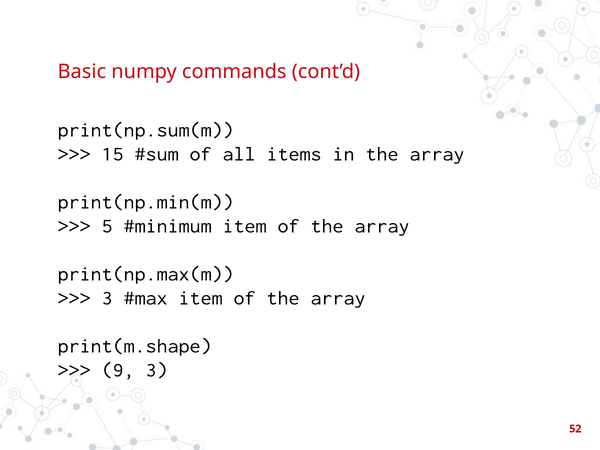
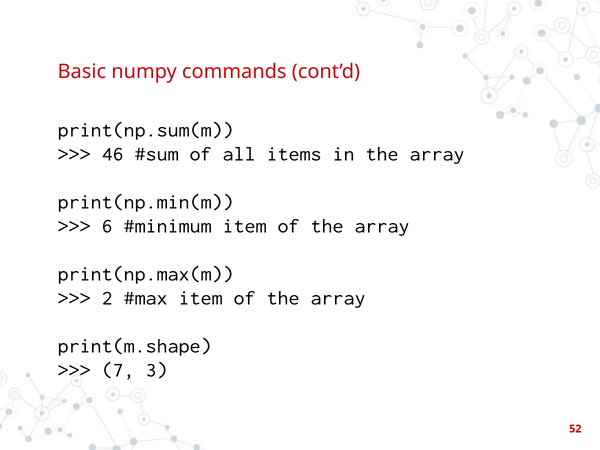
15: 15 -> 46 (113, 154)
5: 5 -> 6 (107, 226)
3: 3 -> 2 (107, 298)
9: 9 -> 7 (118, 370)
